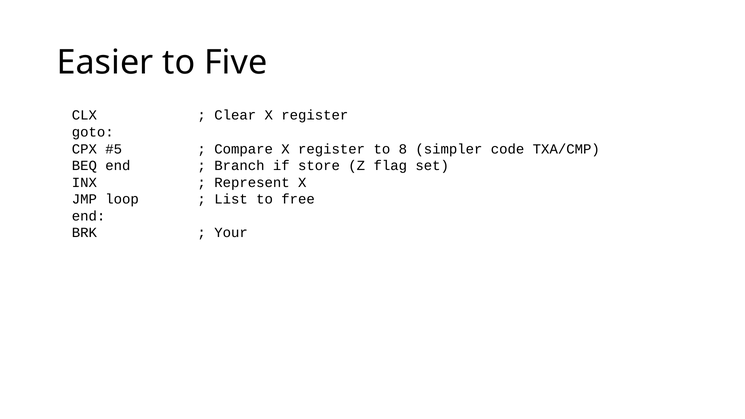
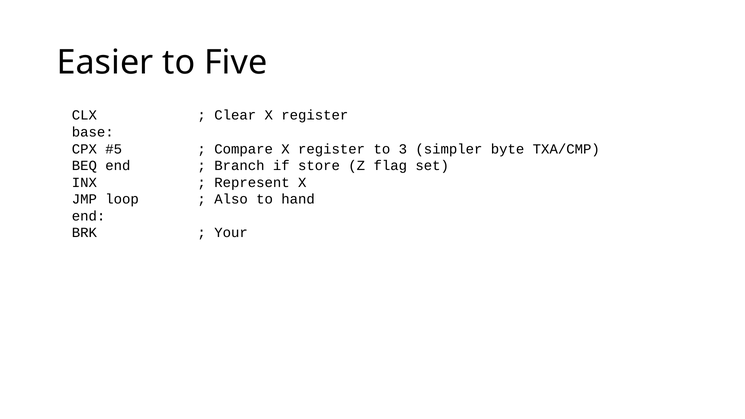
goto: goto -> base (93, 132)
8: 8 -> 3 (403, 149)
code: code -> byte (508, 149)
List: List -> Also (231, 199)
free: free -> hand (298, 199)
